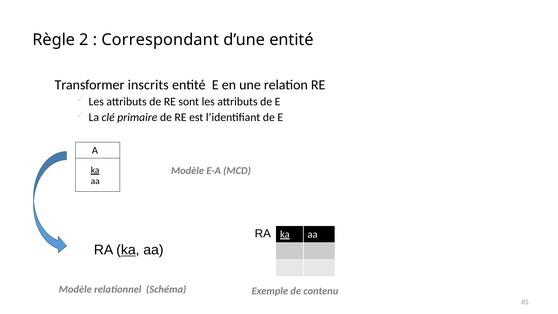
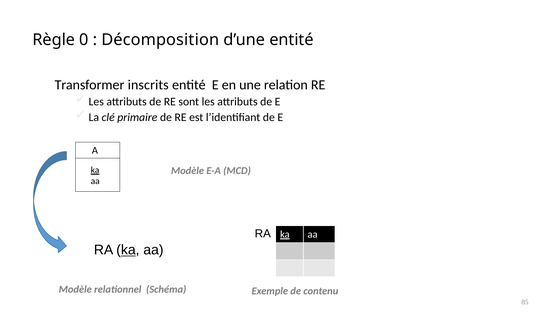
2: 2 -> 0 (84, 40)
Correspondant: Correspondant -> Décomposition (160, 40)
